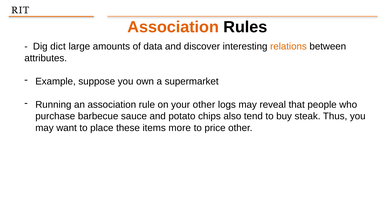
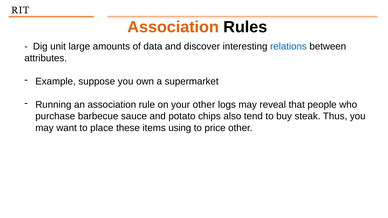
dict: dict -> unit (58, 47)
relations colour: orange -> blue (288, 47)
more: more -> using (180, 128)
